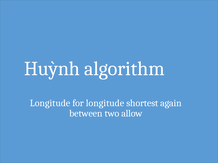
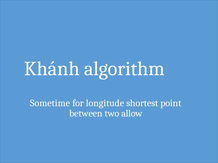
Huỳnh: Huỳnh -> Khánh (52, 69)
Longitude: Longitude -> Sometime (50, 103)
again: again -> point (171, 103)
